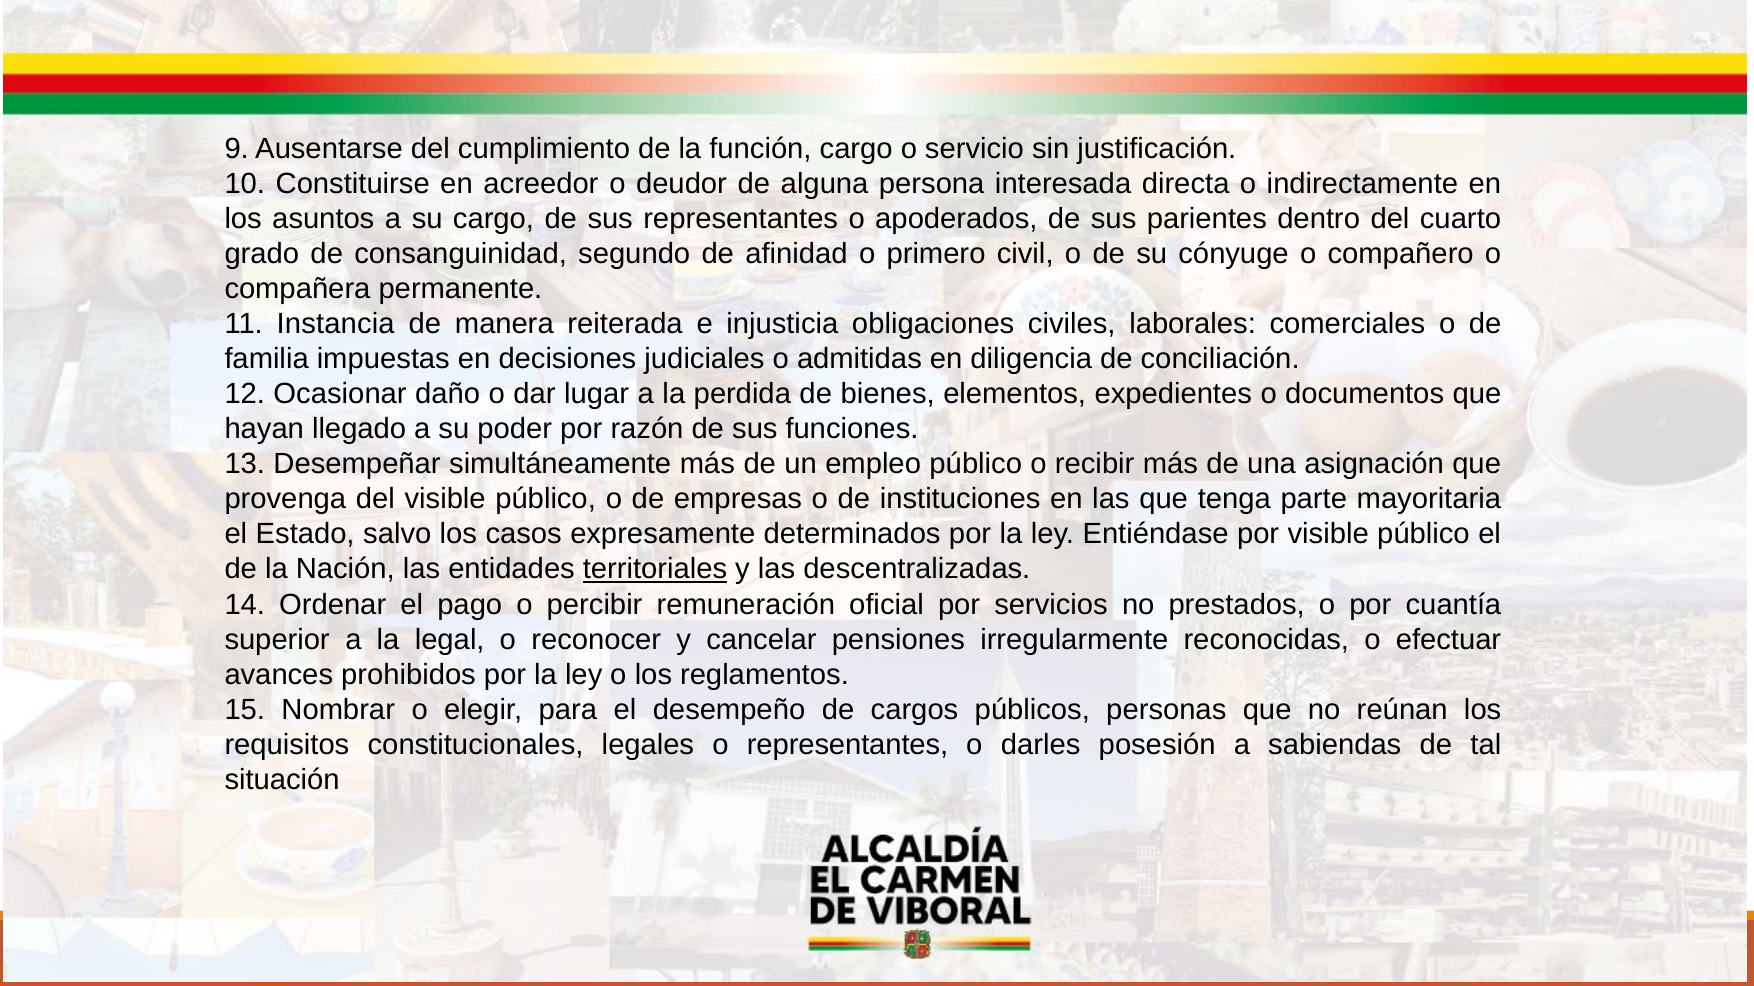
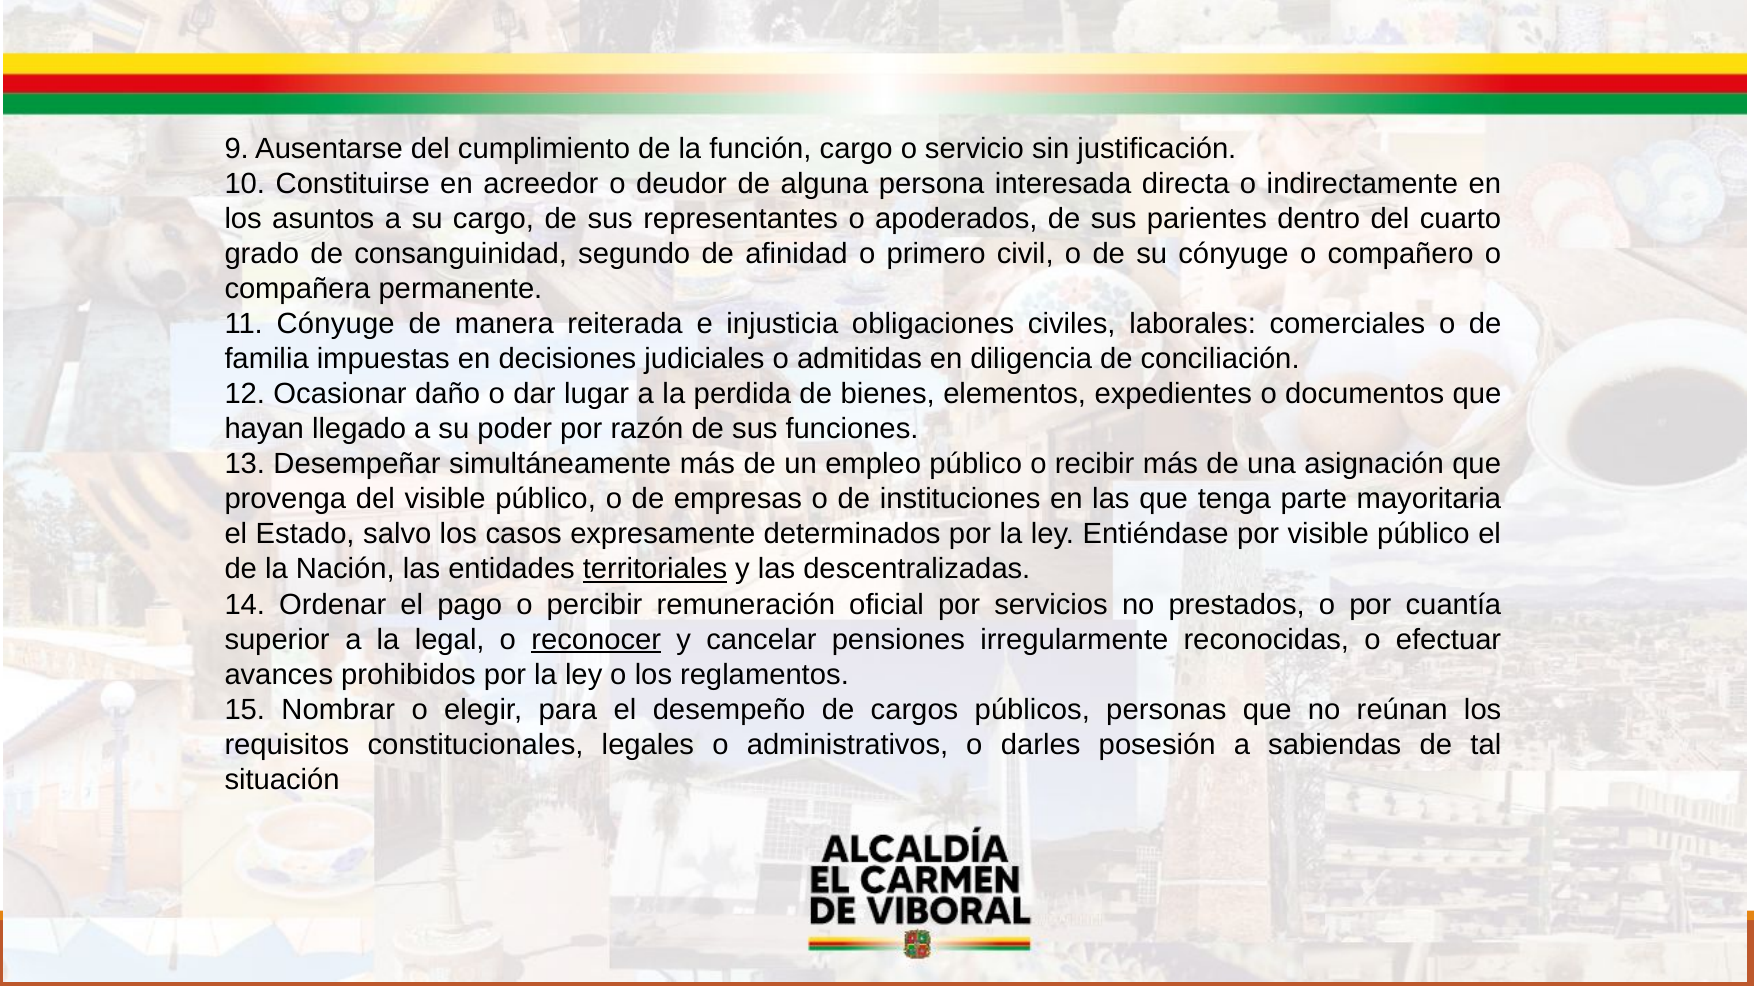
11 Instancia: Instancia -> Cónyuge (336, 324)
reconocer underline: none -> present (596, 640)
o representantes: representantes -> administrativos (848, 745)
